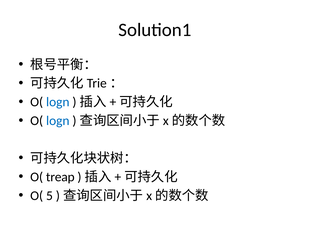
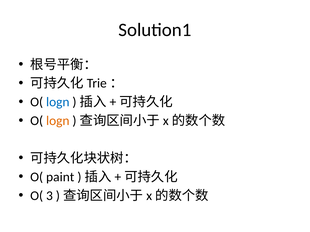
logn colour: blue -> orange (58, 121)
treap: treap -> paint (60, 177)
5: 5 -> 3 (49, 196)
